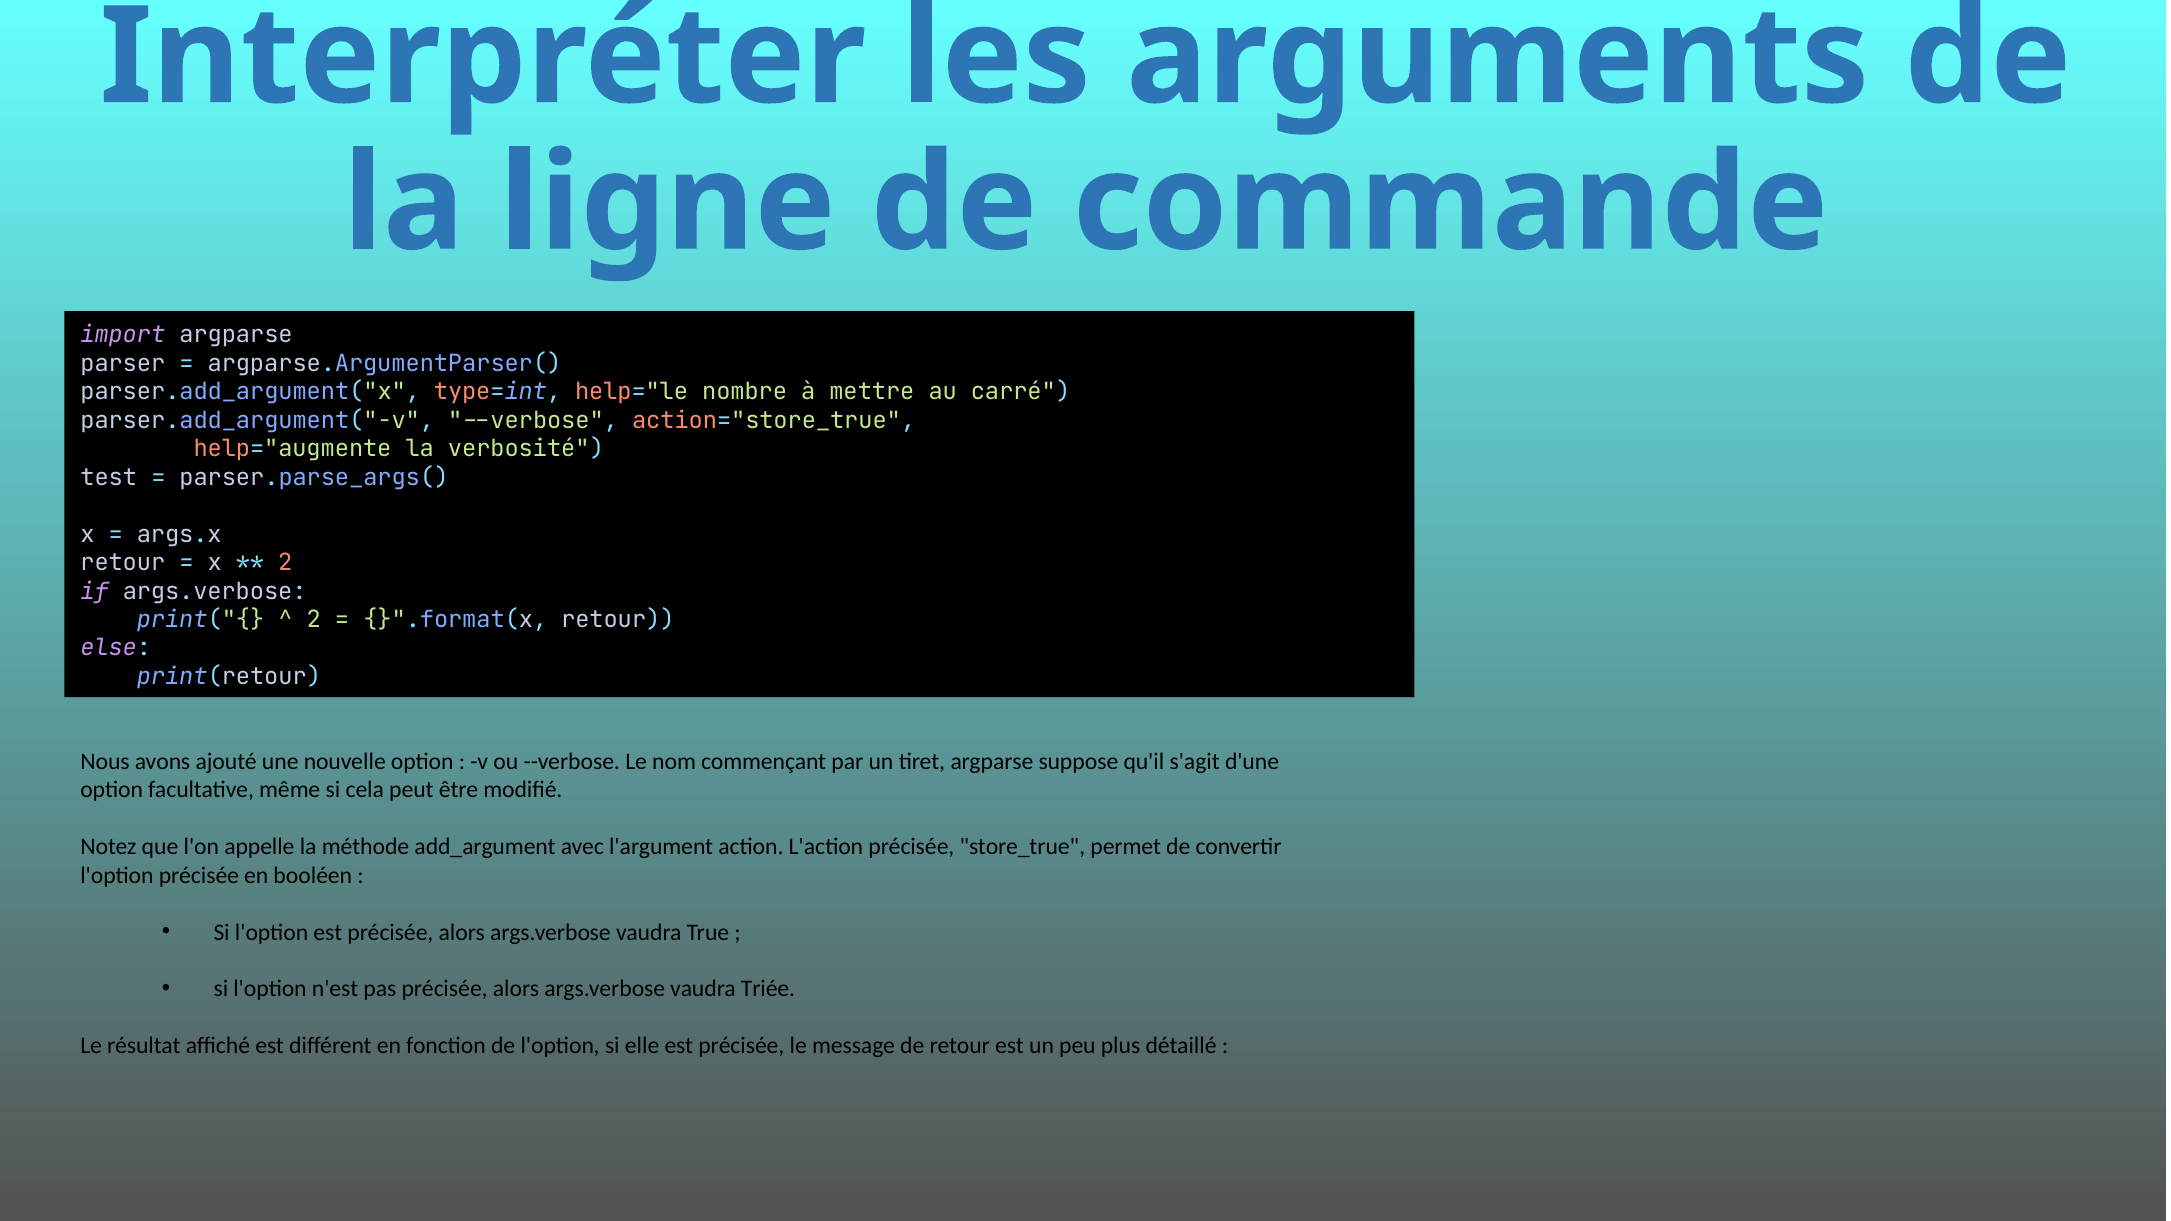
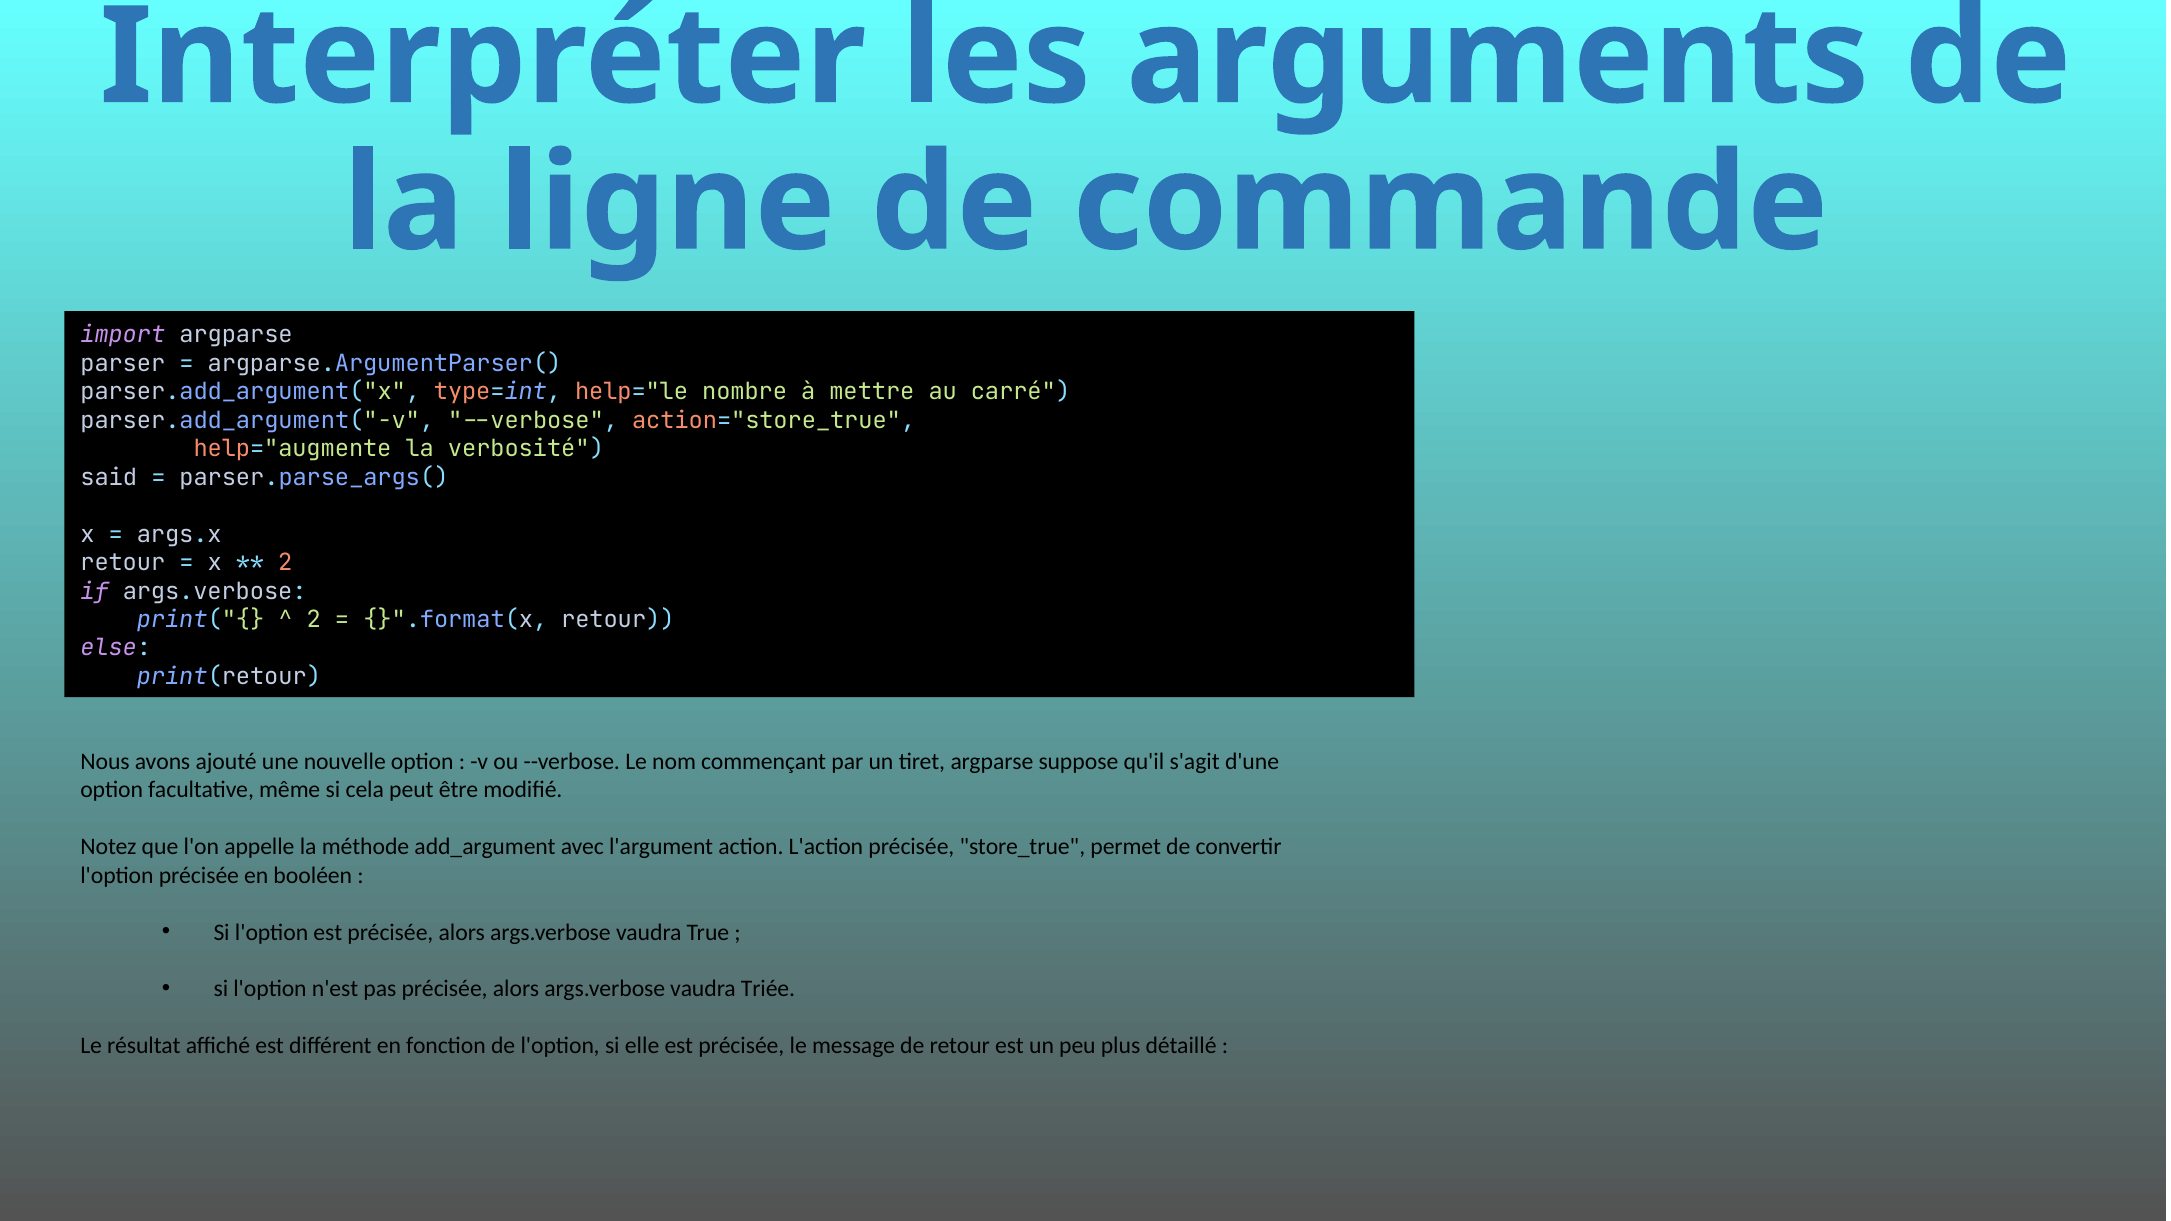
test: test -> said (109, 477)
